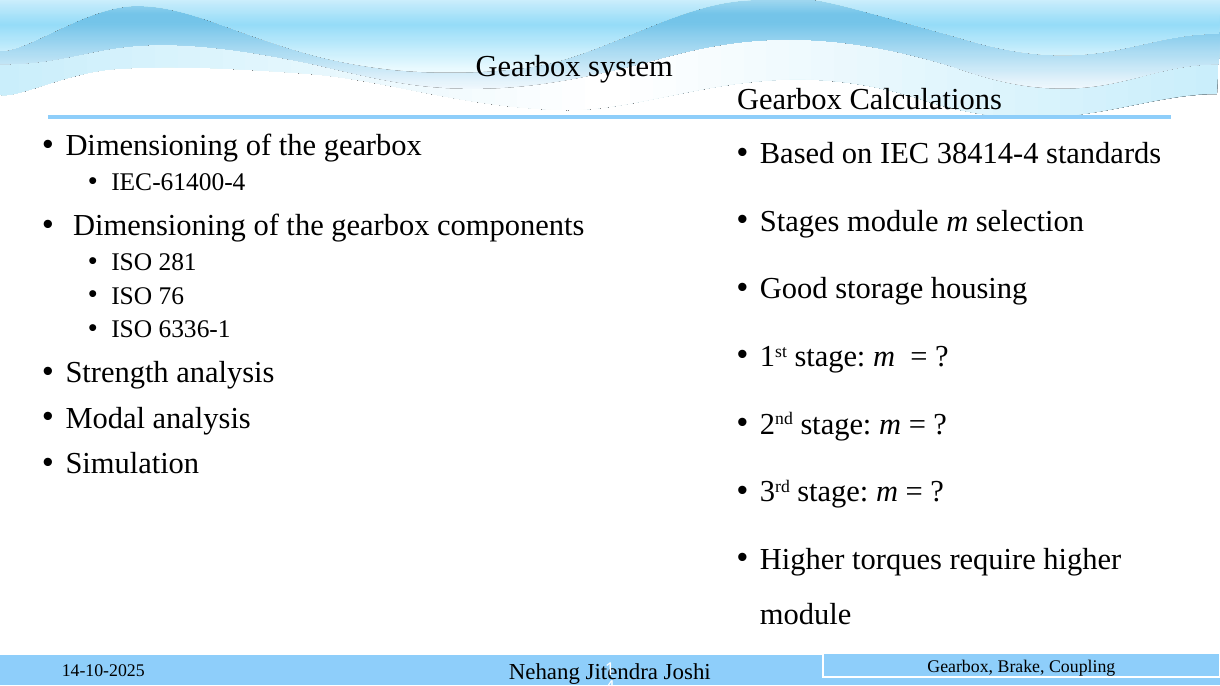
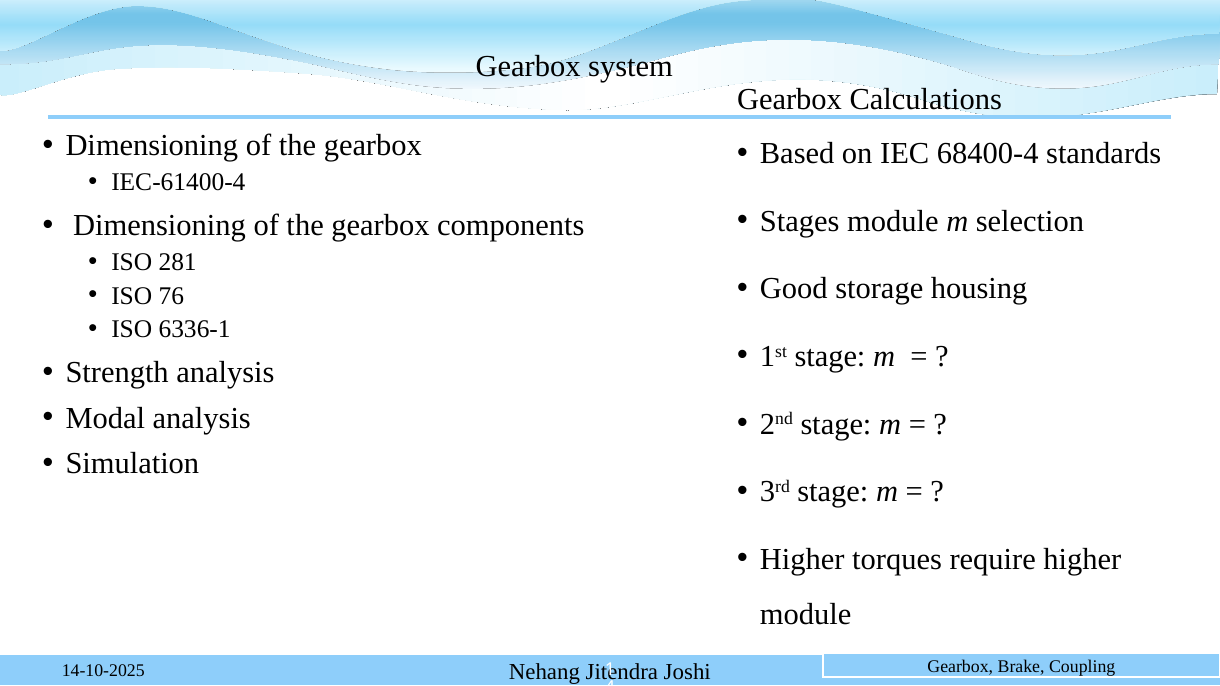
38414-4: 38414-4 -> 68400-4 (988, 154)
